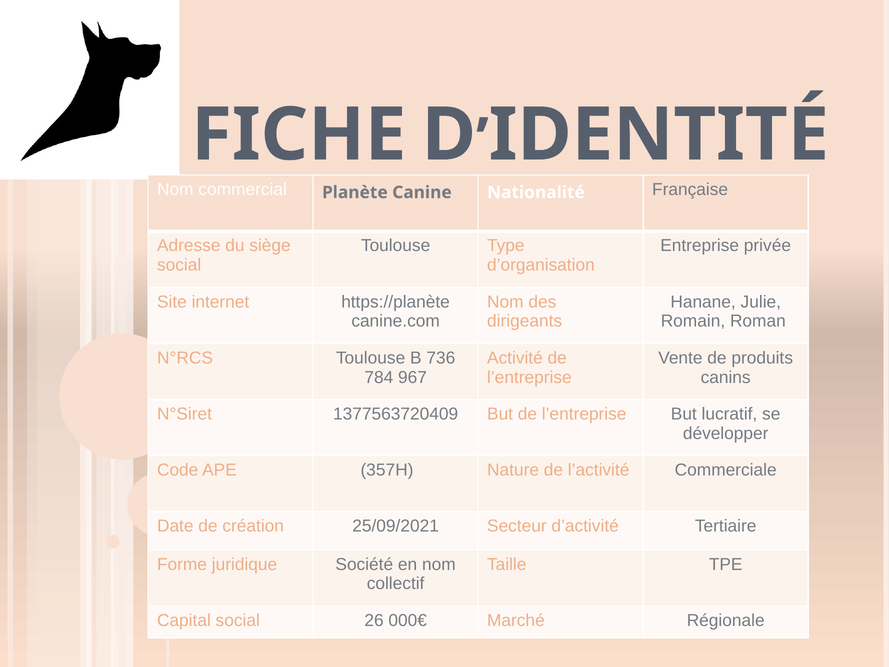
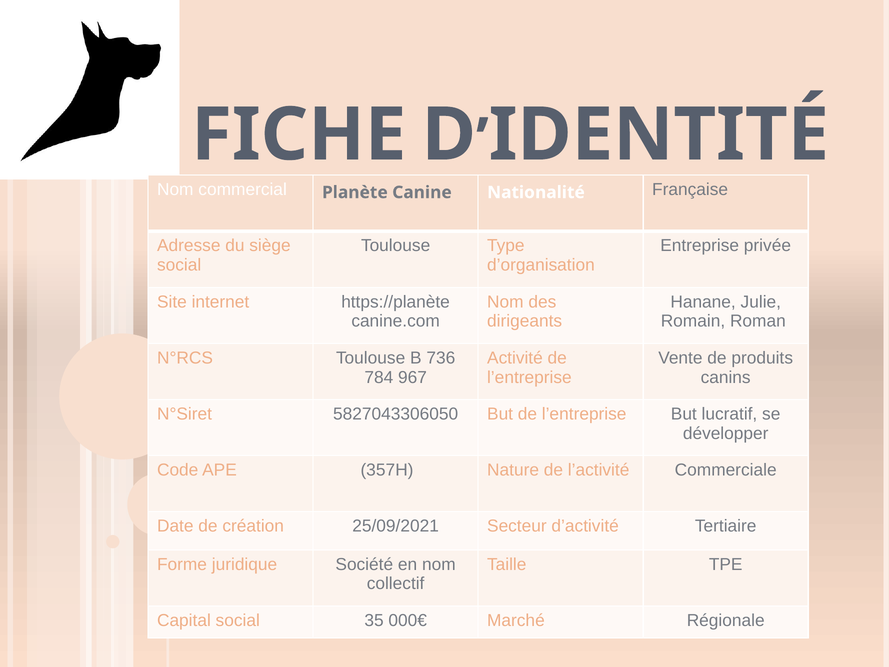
1377563720409: 1377563720409 -> 5827043306050 (396, 414)
26: 26 -> 35 (374, 620)
